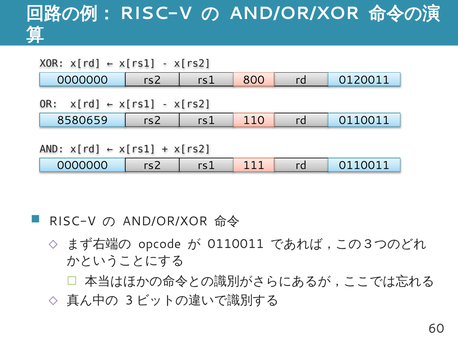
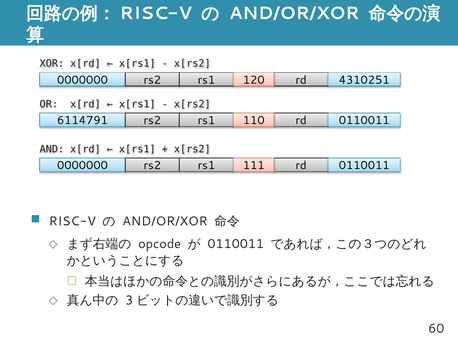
800: 800 -> 120 (254, 80)
0120011: 0120011 -> 4310251 (364, 80)
8580659: 8580659 -> 6114791 (82, 121)
